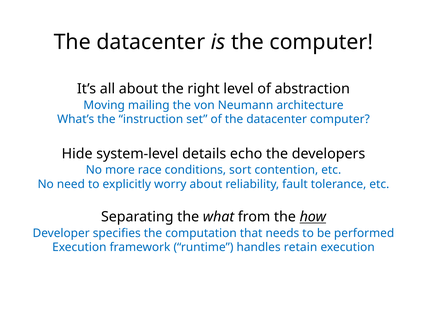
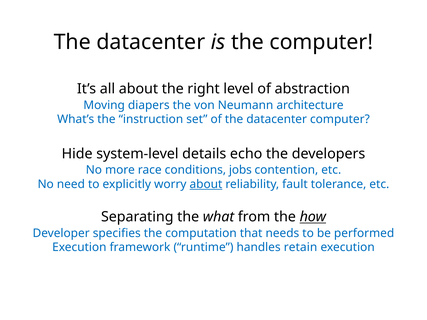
mailing: mailing -> diapers (149, 105)
sort: sort -> jobs (240, 170)
about underline: none -> present (206, 184)
